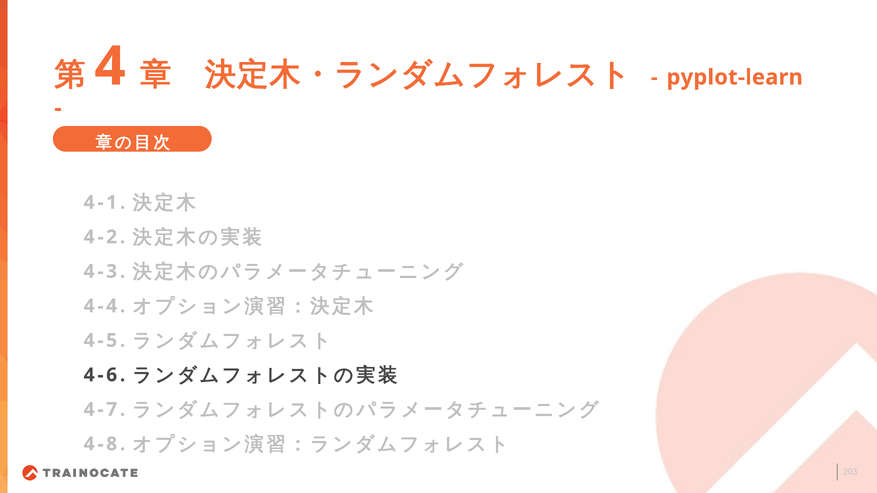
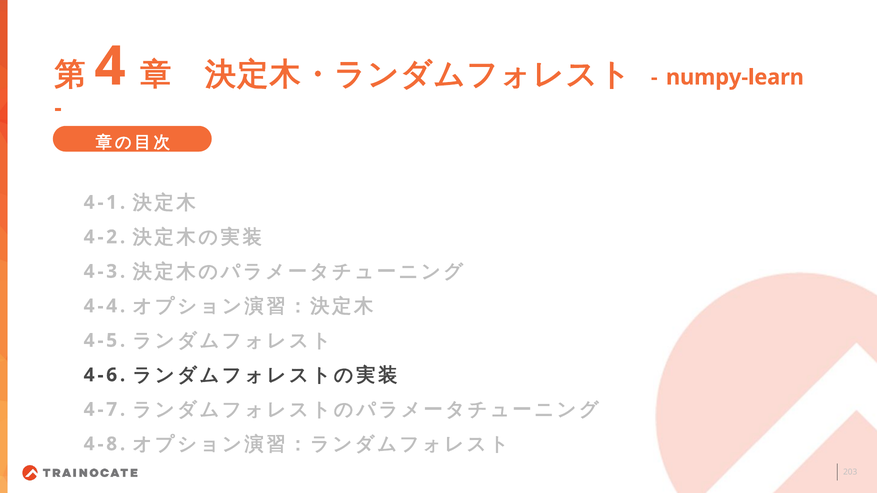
pyplot-learn: pyplot-learn -> numpy-learn (735, 77)
